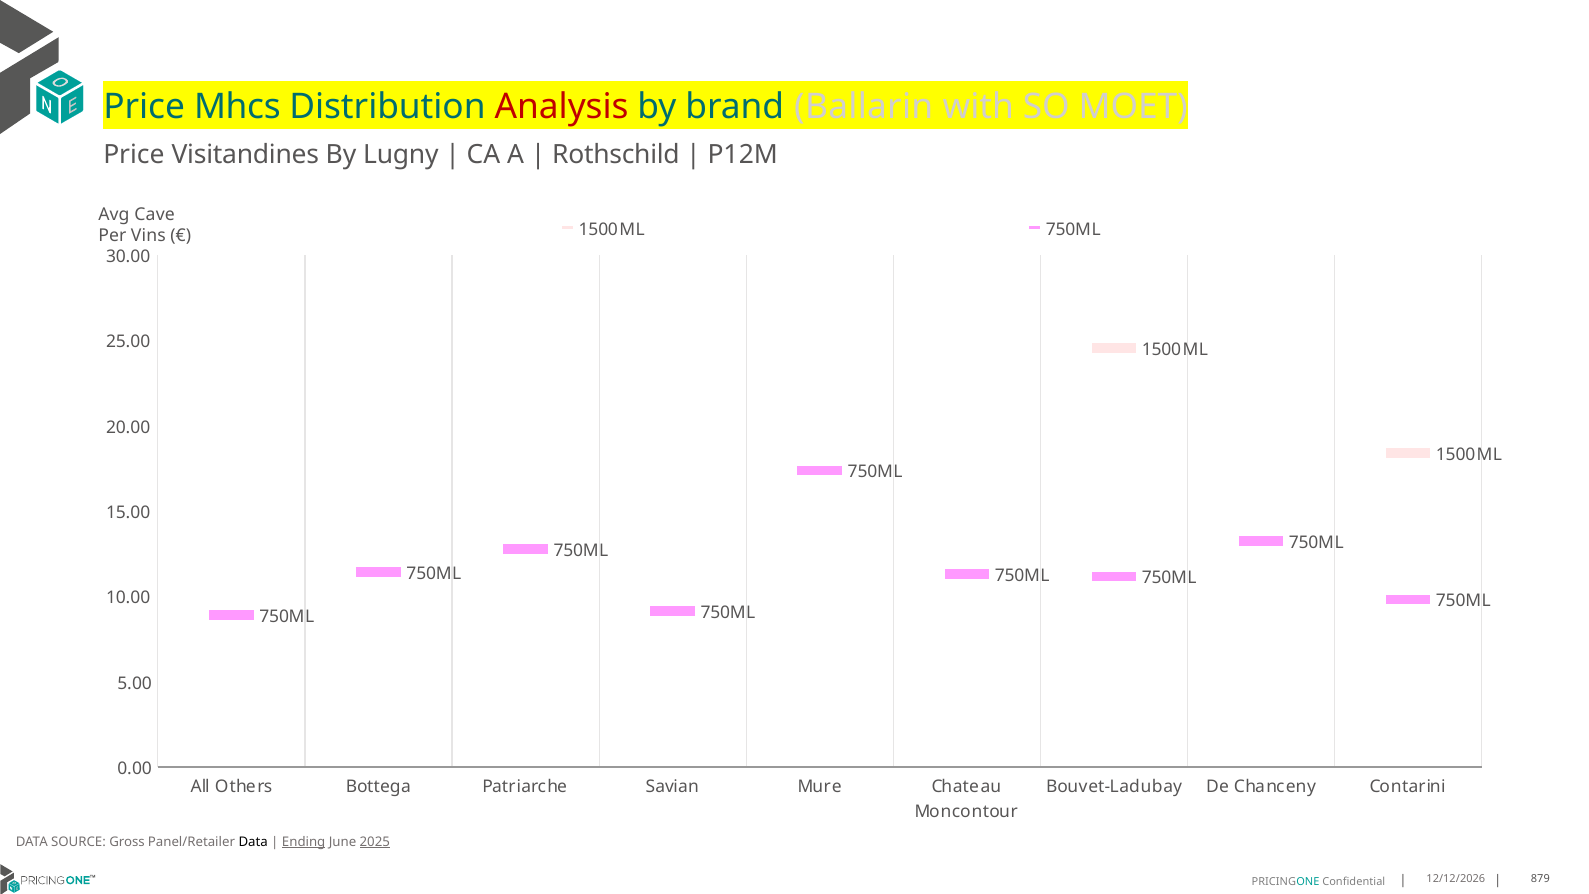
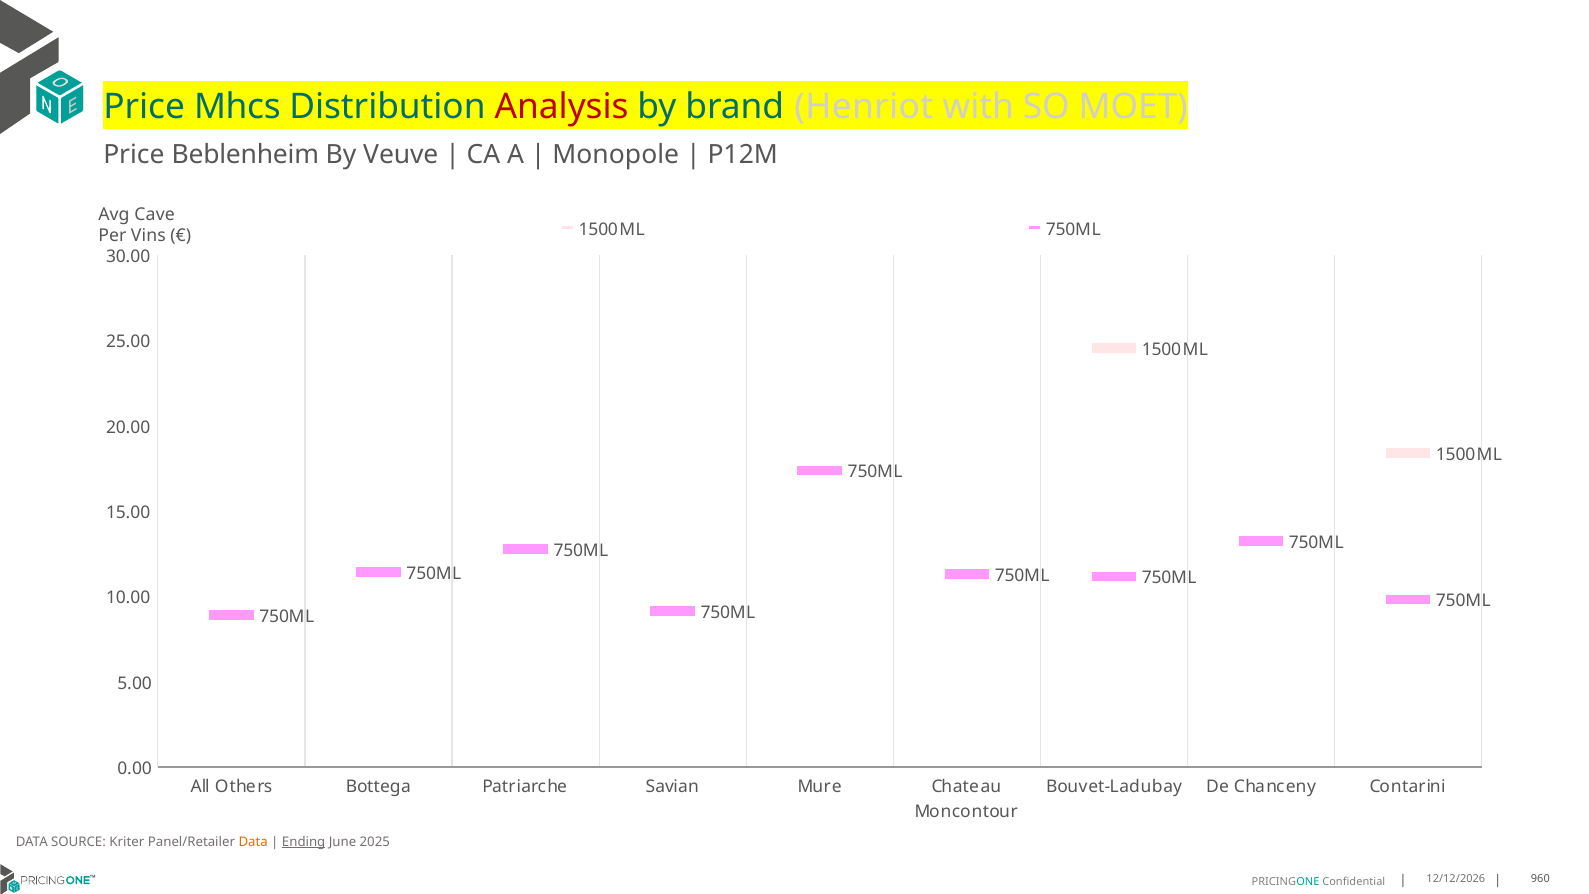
Ballarin: Ballarin -> Henriot (864, 107)
Visitandines: Visitandines -> Beblenheim (245, 155)
Lugny: Lugny -> Veuve (401, 155)
Rothschild: Rothschild -> Monopole (616, 155)
Gross: Gross -> Kriter (127, 842)
Data colour: black -> orange (253, 842)
2025 underline: present -> none (375, 842)
879: 879 -> 960 (1540, 879)
